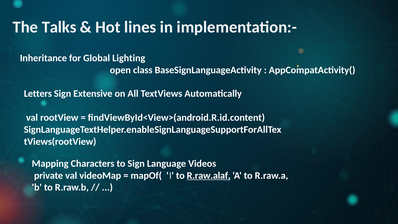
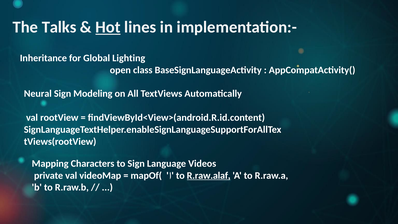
Hot underline: none -> present (108, 27)
Letters: Letters -> Neural (38, 94)
Extensive: Extensive -> Modeling (93, 94)
